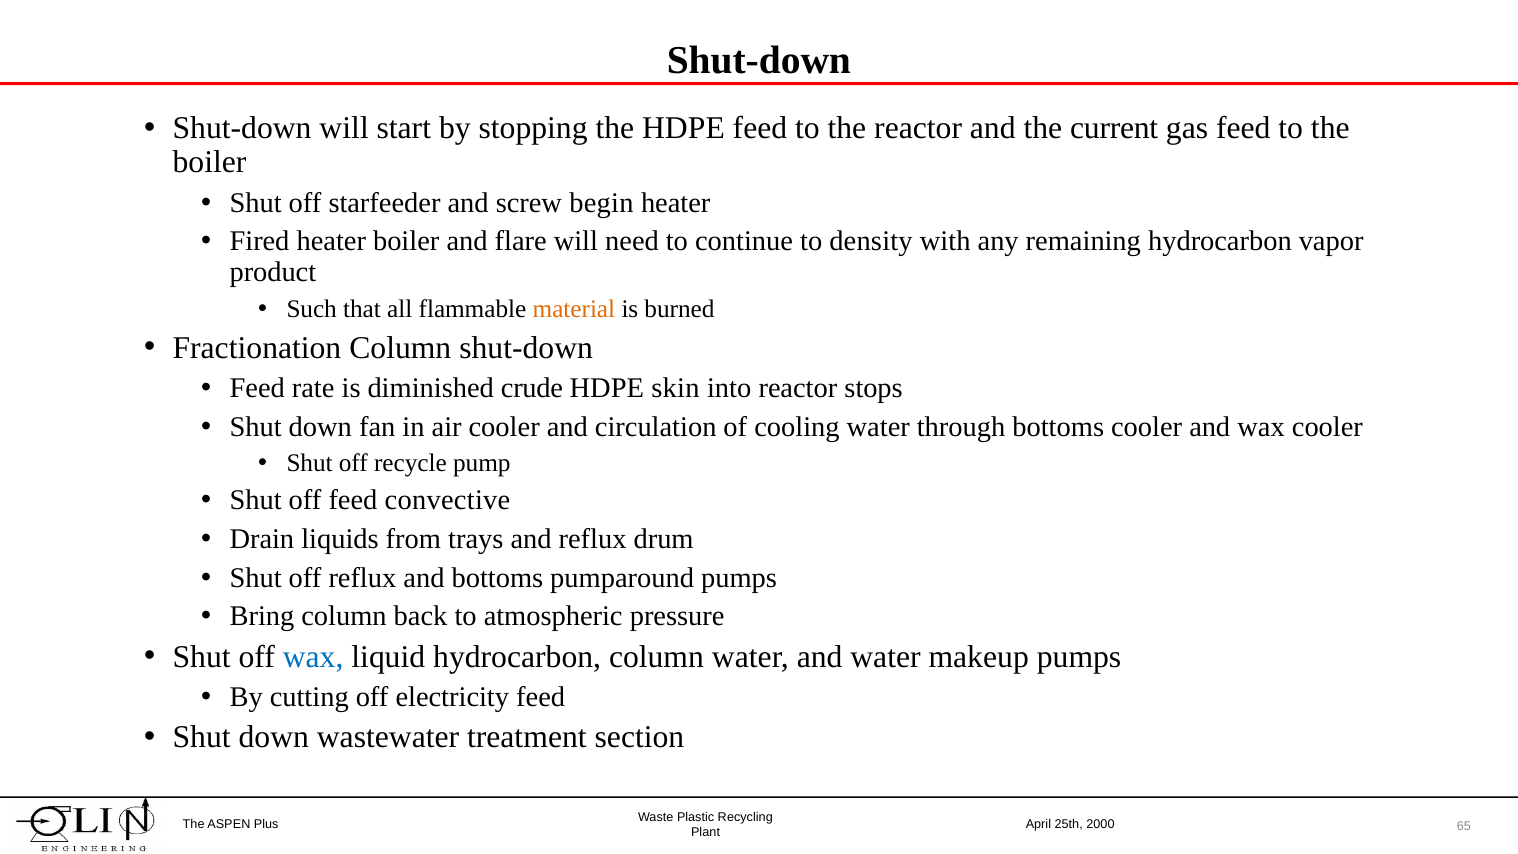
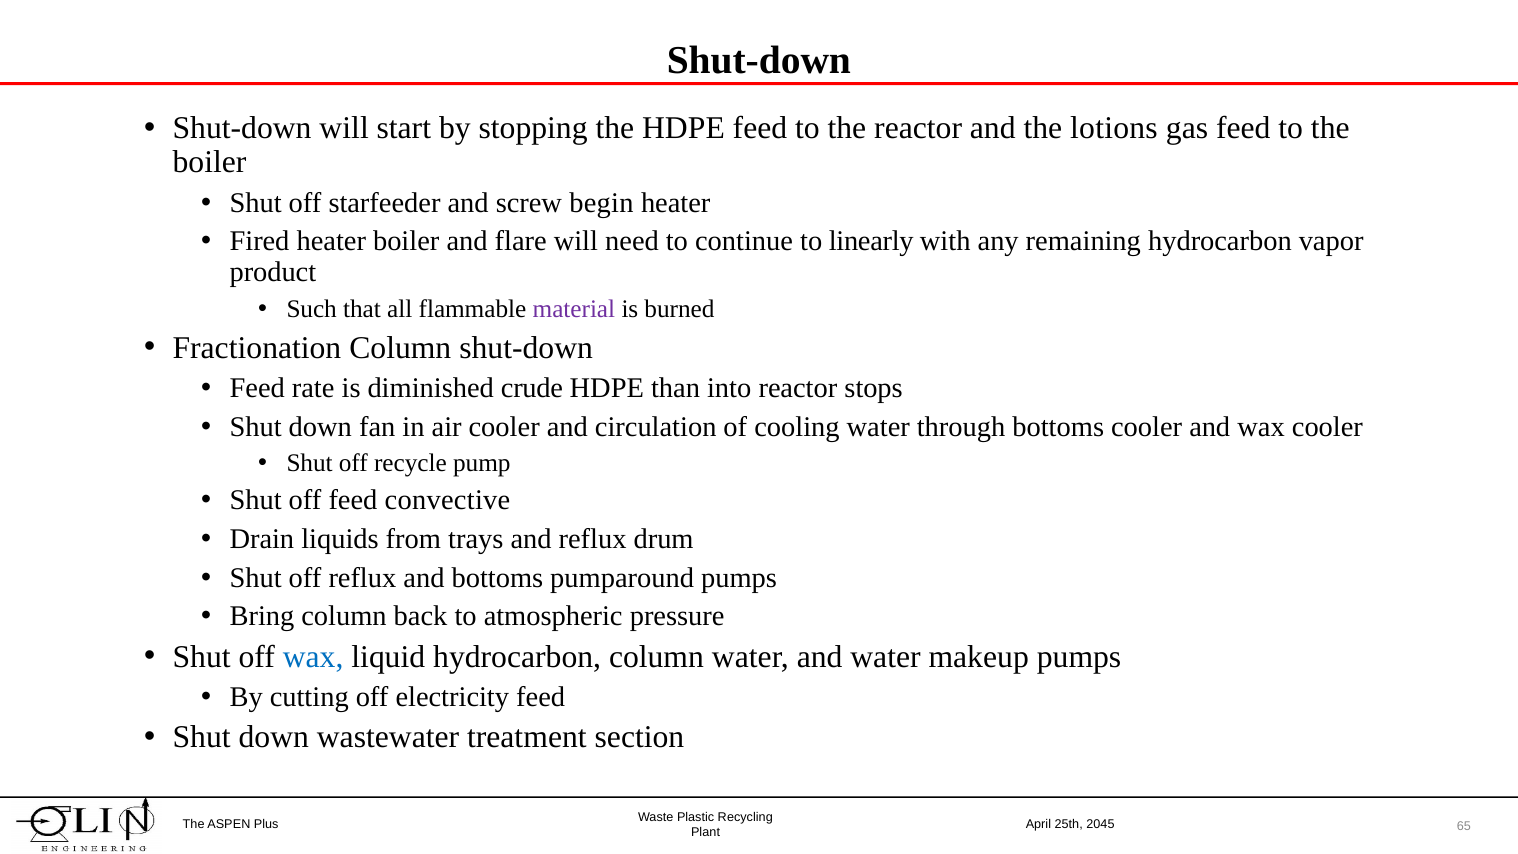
current: current -> lotions (1114, 128)
density: density -> linearly (871, 241)
material colour: orange -> purple (574, 309)
skin: skin -> than (676, 388)
2000: 2000 -> 2045 (1100, 825)
